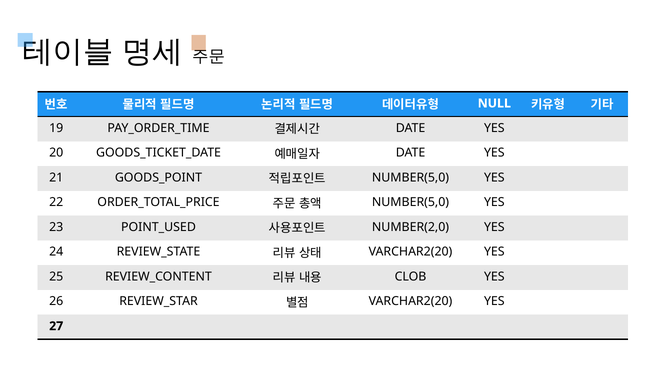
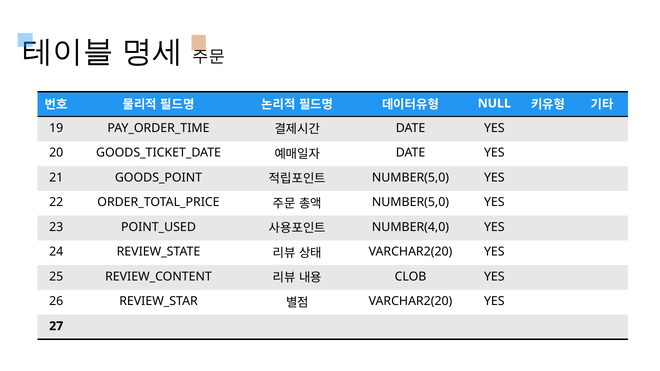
NUMBER(2,0: NUMBER(2,0 -> NUMBER(4,0 (411, 227)
